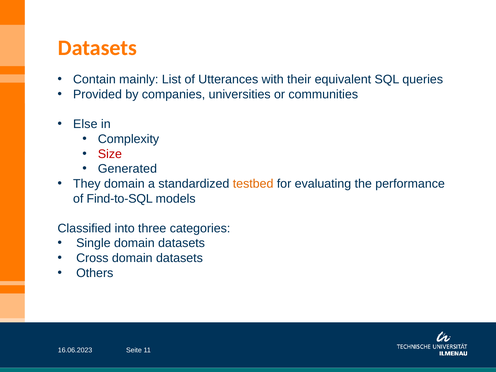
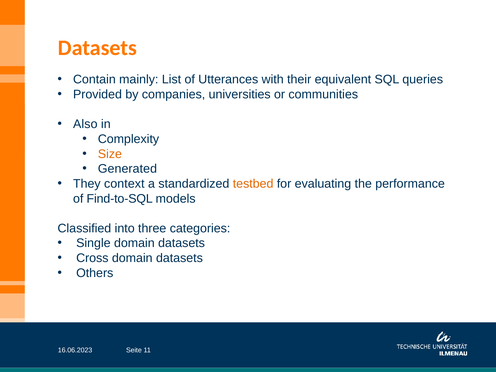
Else: Else -> Also (85, 124)
Size colour: red -> orange (110, 154)
They domain: domain -> context (124, 184)
